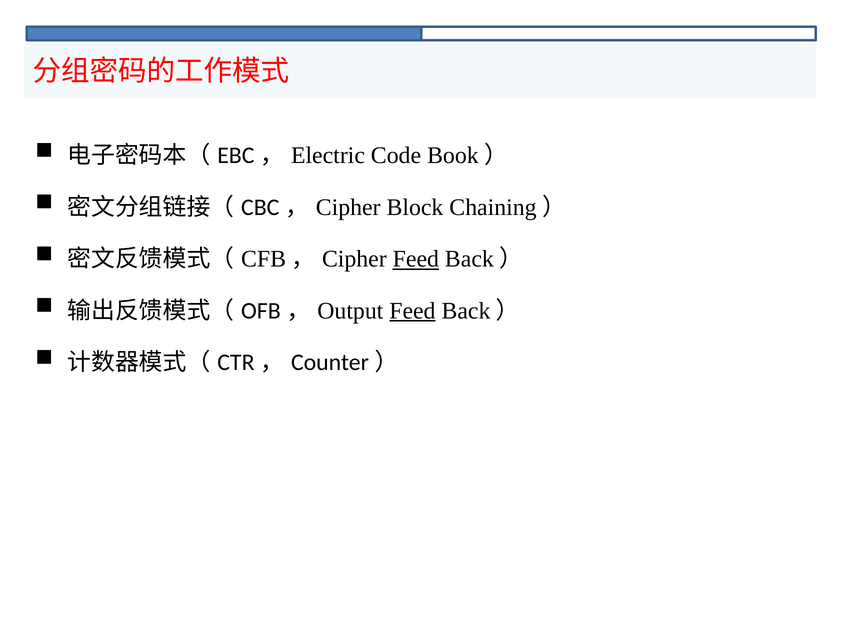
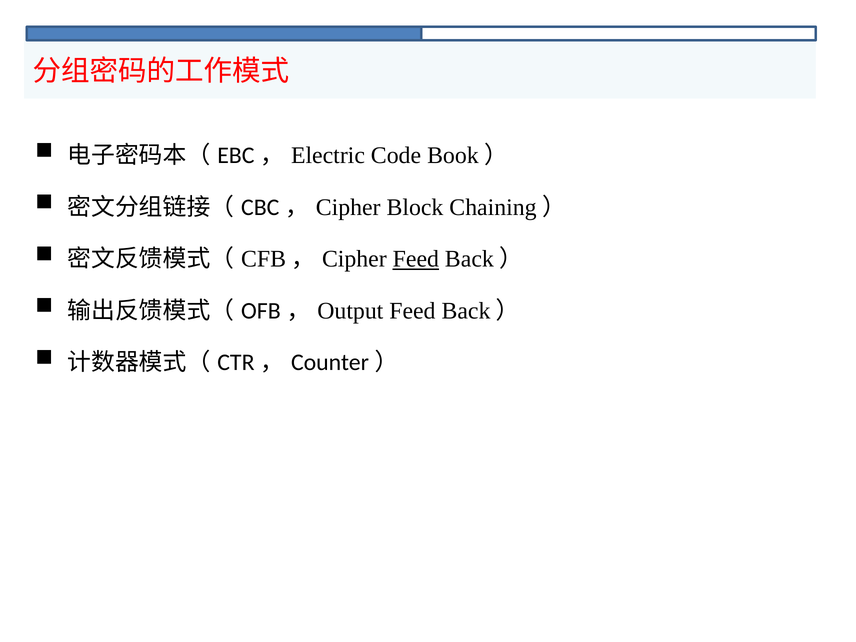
Feed underline: present -> none (412, 311)
